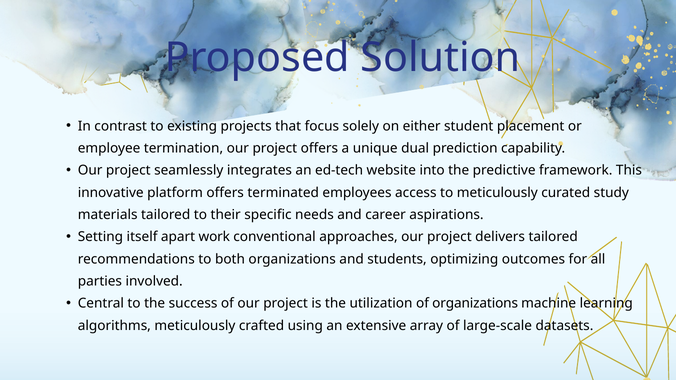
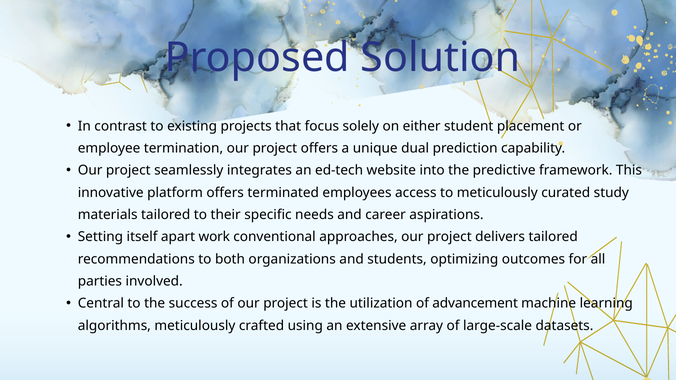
of organizations: organizations -> advancement (475, 304)
